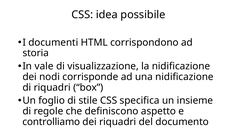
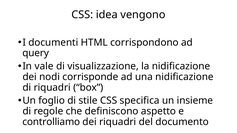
possibile: possibile -> vengono (143, 15)
storia: storia -> query (36, 53)
